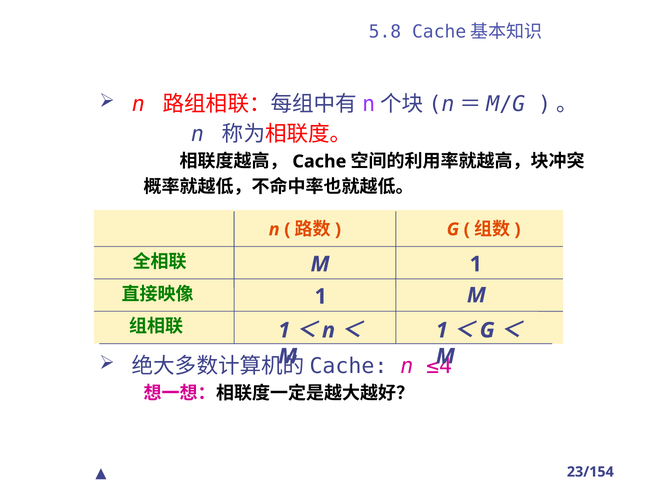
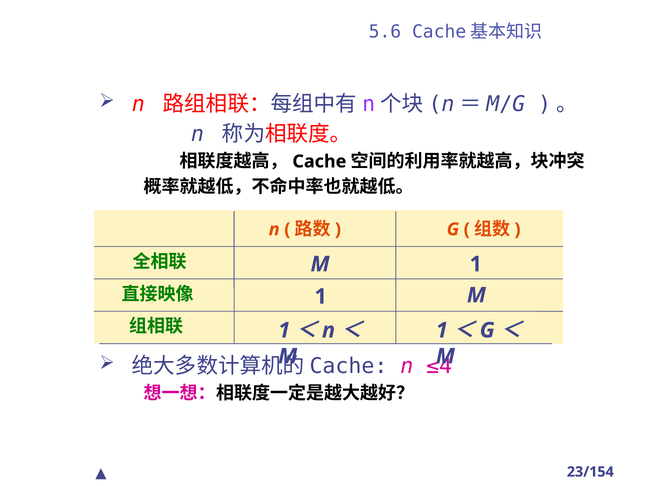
5.8: 5.8 -> 5.6 (385, 32)
